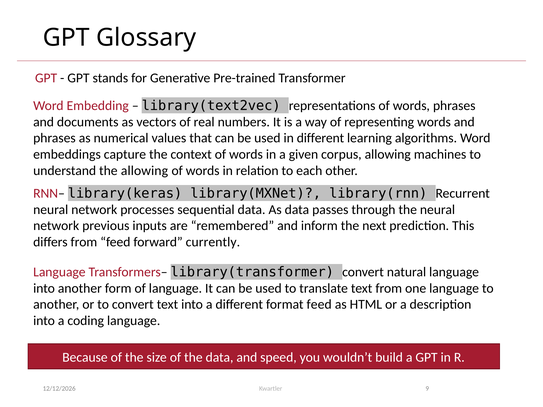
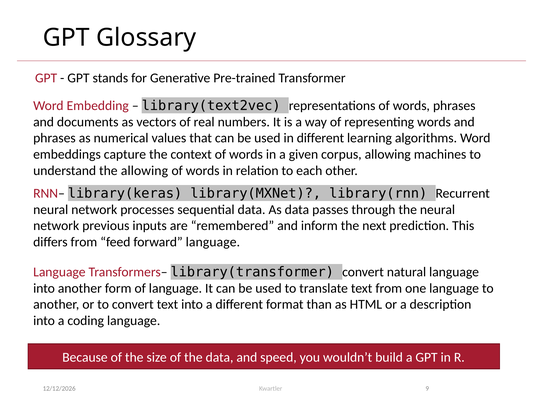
forward currently: currently -> language (213, 242)
format feed: feed -> than (319, 305)
